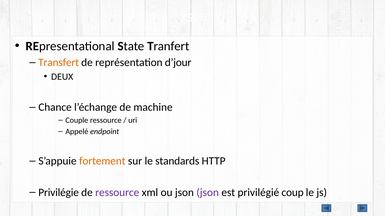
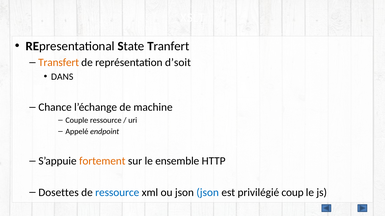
d’jour: d’jour -> d’soit (178, 63)
DEUX: DEUX -> DANS (62, 77)
standards: standards -> ensemble (177, 161)
Privilégie: Privilégie -> Dosettes (59, 193)
ressource colour: purple -> blue (117, 193)
json colour: purple -> blue (208, 193)
